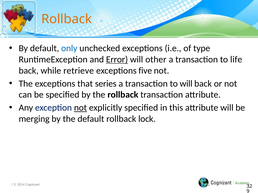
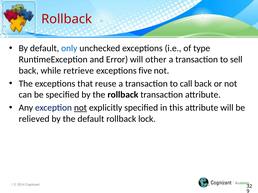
Rollback colour: orange -> red (67, 19)
Error underline: present -> none (117, 60)
life: life -> sell (236, 60)
series: series -> reuse (106, 84)
to will: will -> call (186, 84)
merging: merging -> relieved (34, 119)
